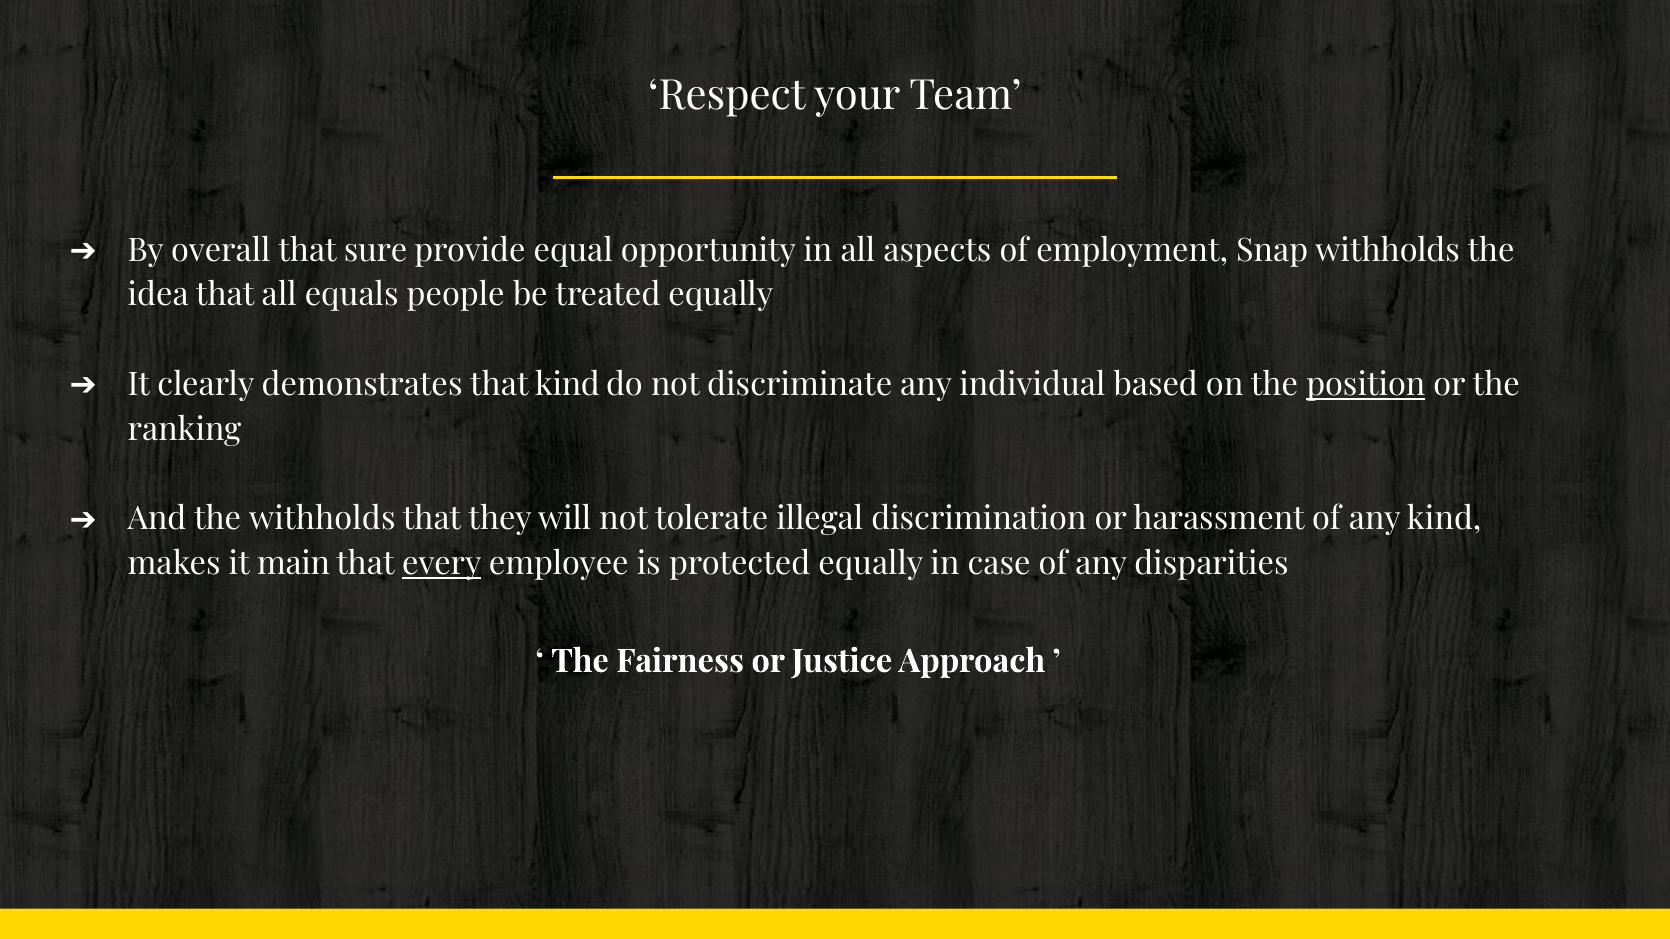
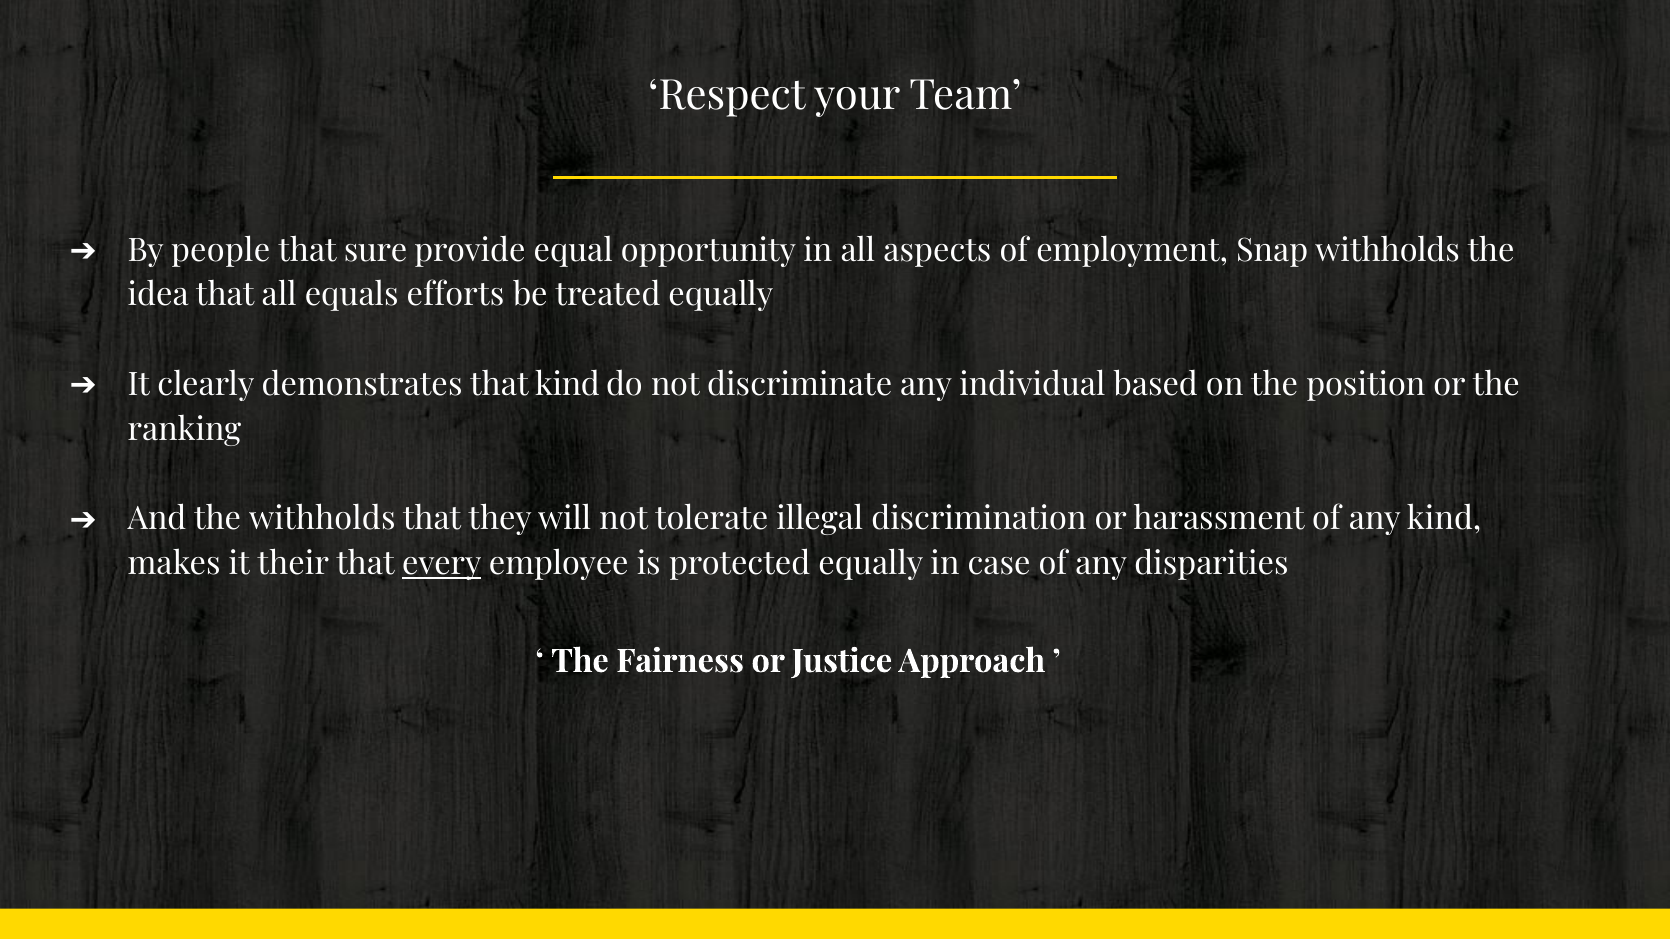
overall: overall -> people (221, 250)
people: people -> efforts (456, 295)
position underline: present -> none (1366, 385)
main: main -> their (293, 564)
